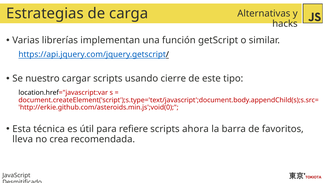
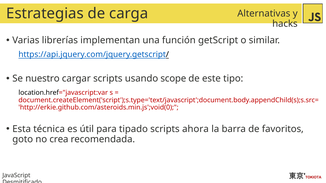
cierre: cierre -> scope (173, 79)
refiere: refiere -> tipado (133, 129)
lleva: lleva -> goto (23, 139)
